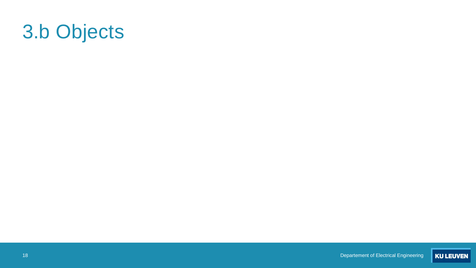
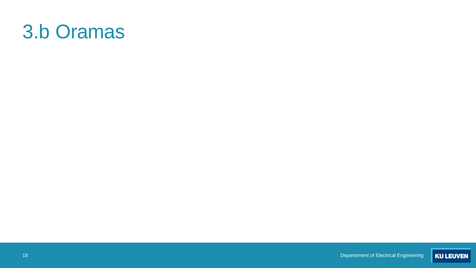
Objects: Objects -> Oramas (90, 32)
